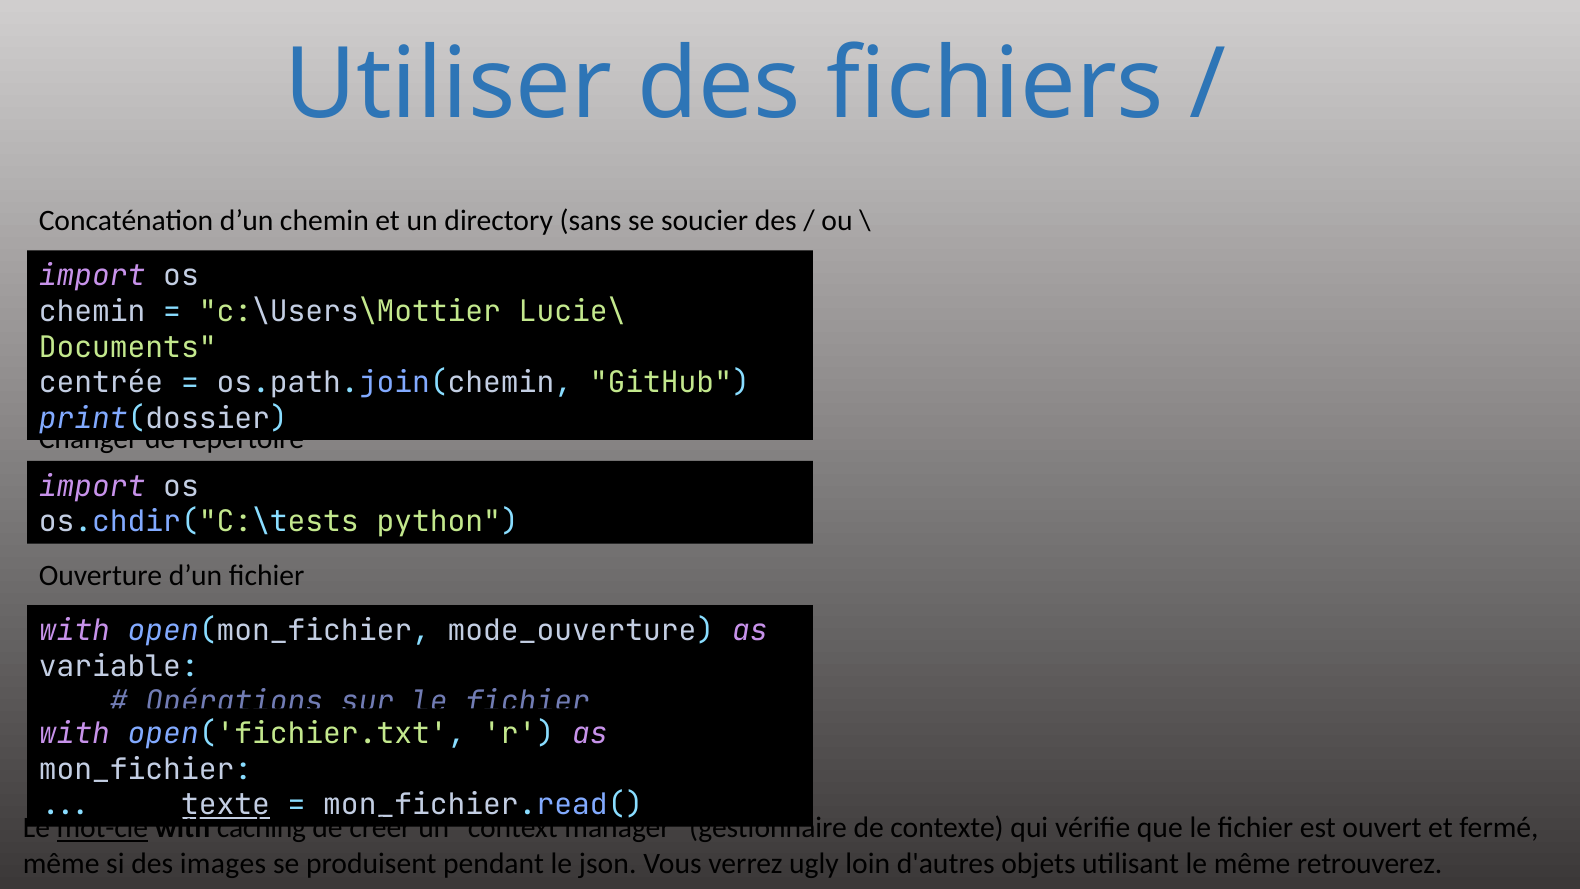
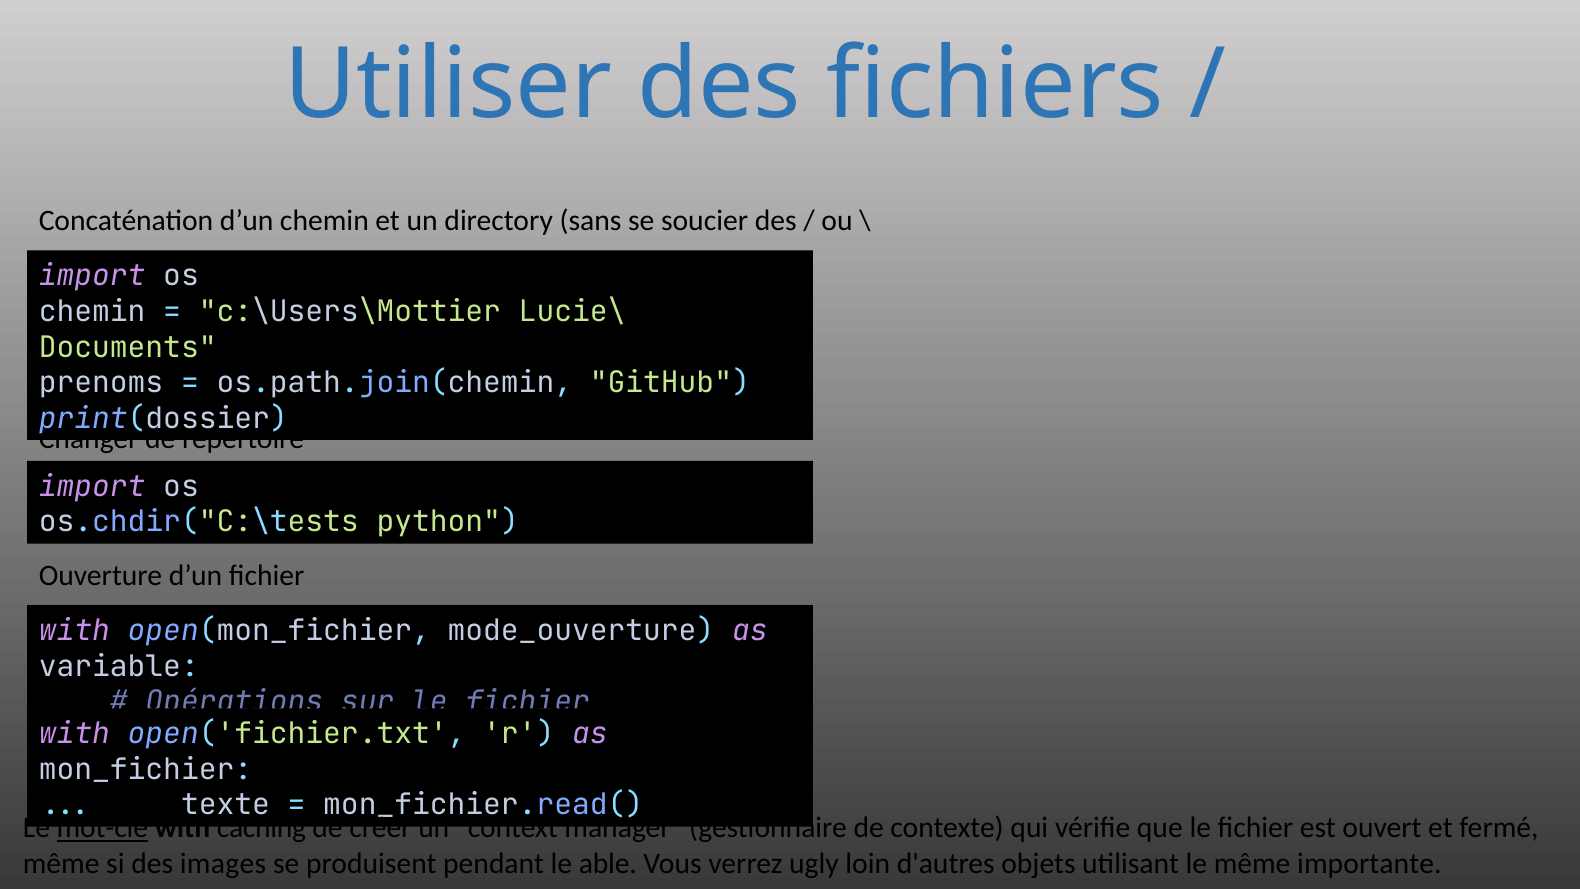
centrée: centrée -> prenoms (101, 383)
texte underline: present -> none (225, 805)
json: json -> able (608, 864)
retrouverez: retrouverez -> importante (1369, 864)
